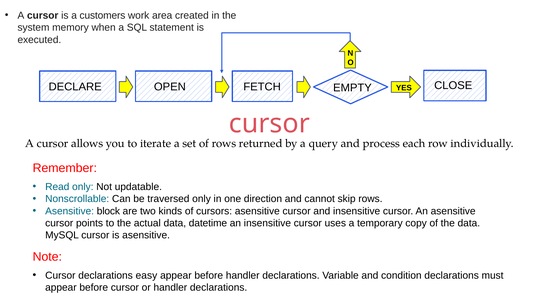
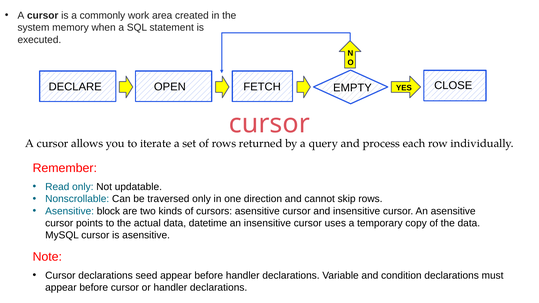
customers: customers -> commonly (102, 16)
easy: easy -> seed (146, 276)
